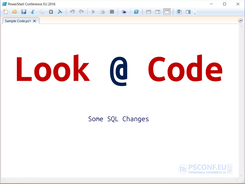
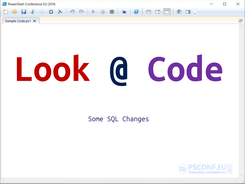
Code colour: red -> purple (186, 70)
